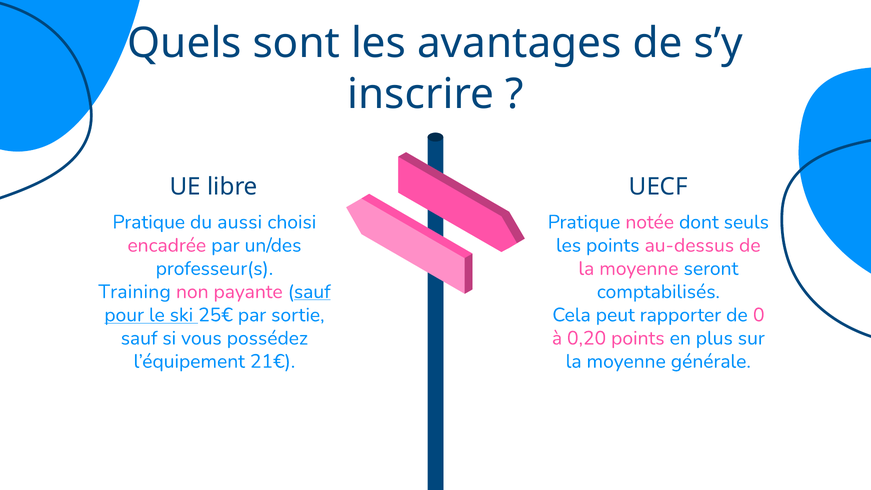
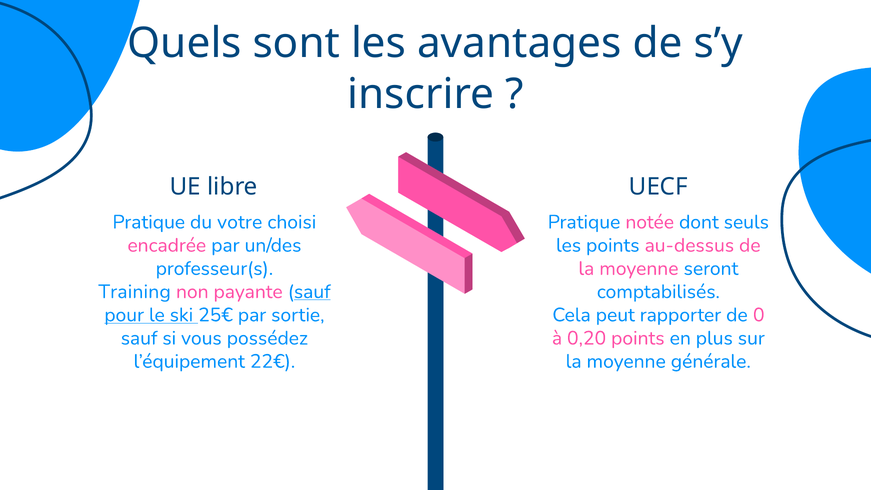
aussi: aussi -> votre (240, 222)
21€: 21€ -> 22€ (273, 361)
